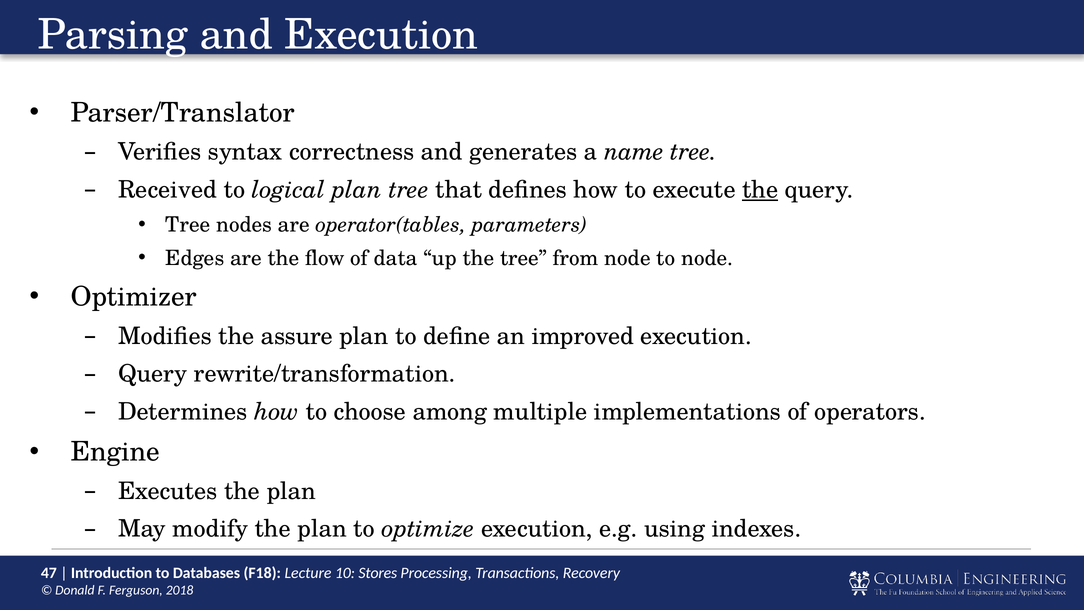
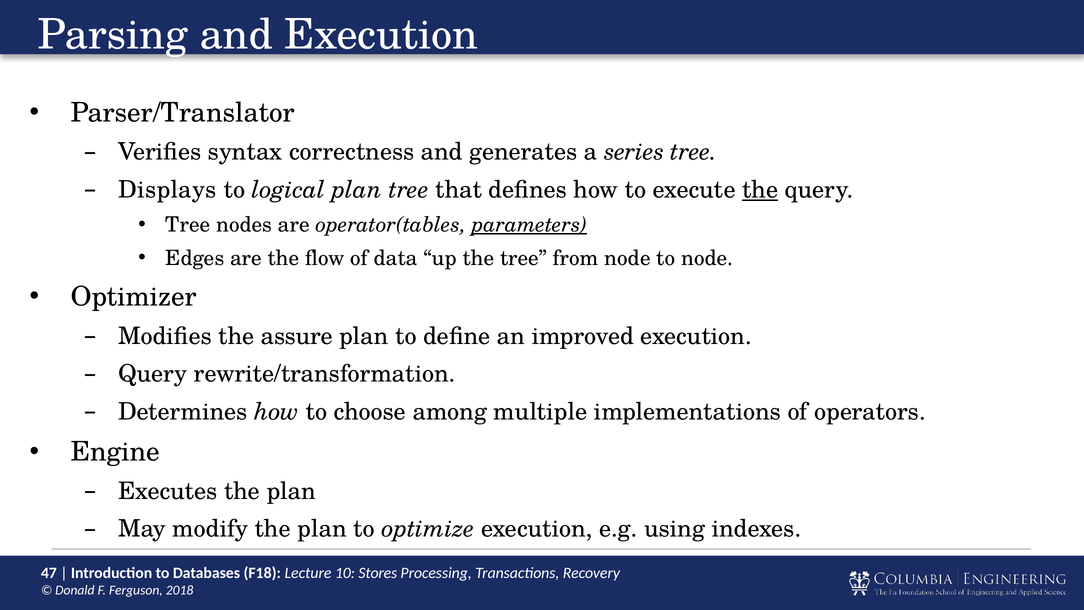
name: name -> series (634, 152)
Received: Received -> Displays (167, 190)
parameters underline: none -> present (530, 225)
